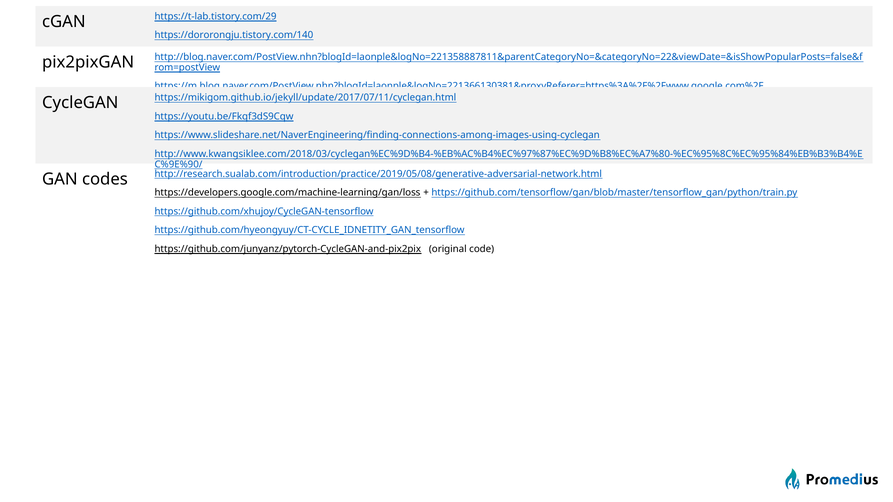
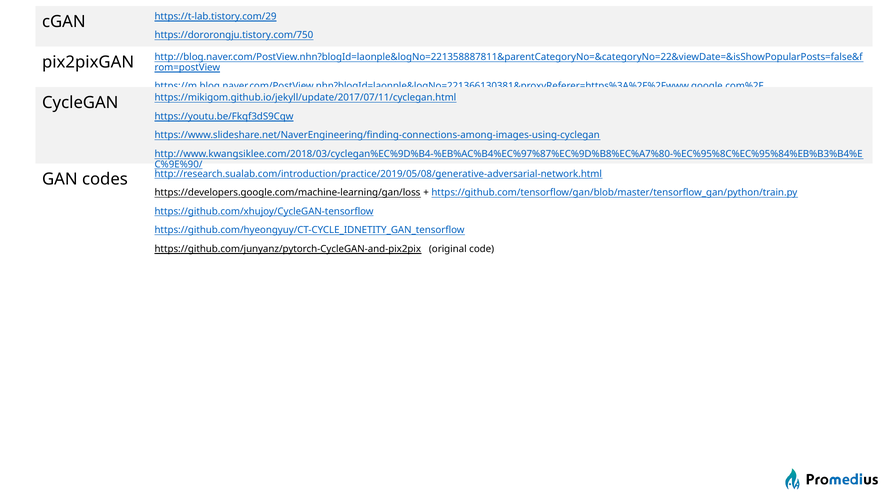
https://dororongju.tistory.com/140: https://dororongju.tistory.com/140 -> https://dororongju.tistory.com/750 (234, 35)
